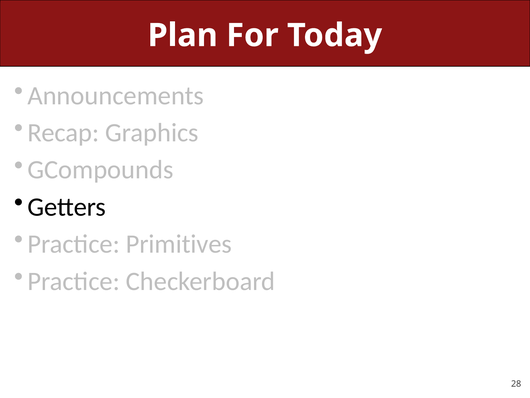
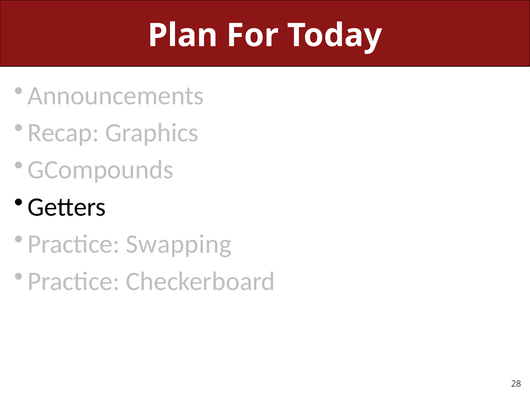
Primitives: Primitives -> Swapping (179, 244)
